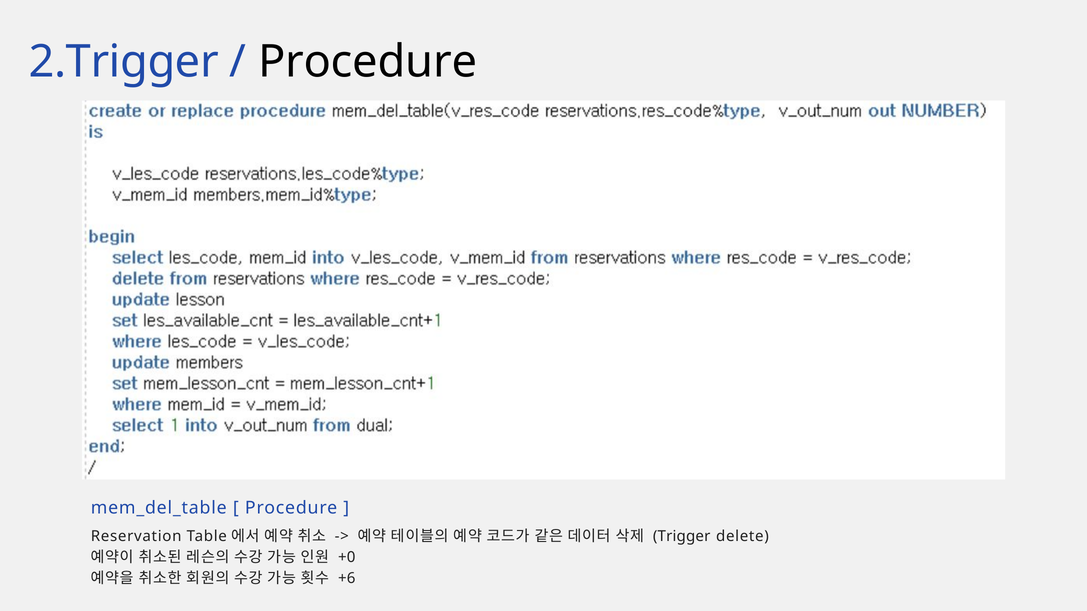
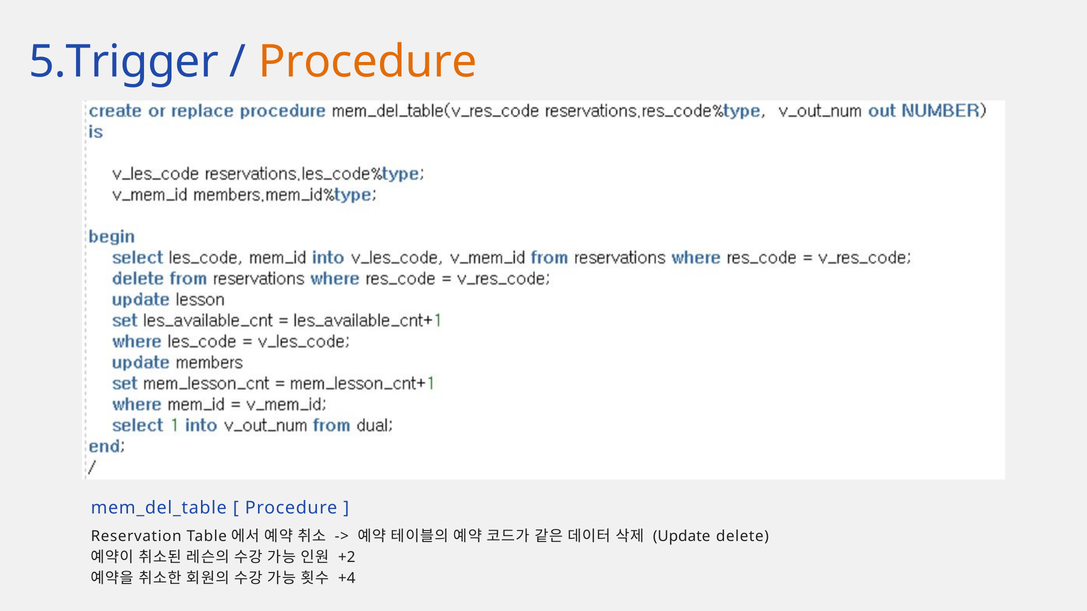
2.Trigger: 2.Trigger -> 5.Trigger (124, 62)
Procedure colour: black -> orange (368, 62)
Trigger: Trigger -> Update (682, 537)
+0: +0 -> +2 (347, 558)
+6: +6 -> +4 (347, 579)
